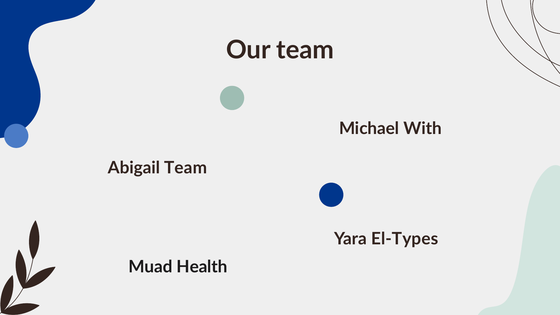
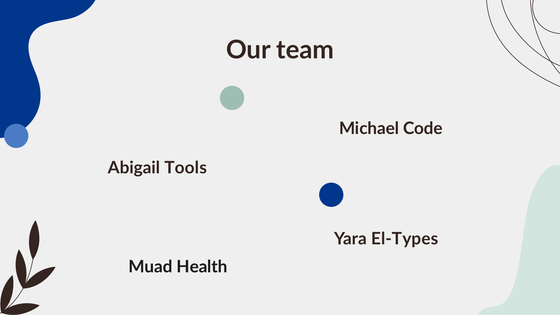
With: With -> Code (423, 129)
Abigail Team: Team -> Tools (186, 168)
